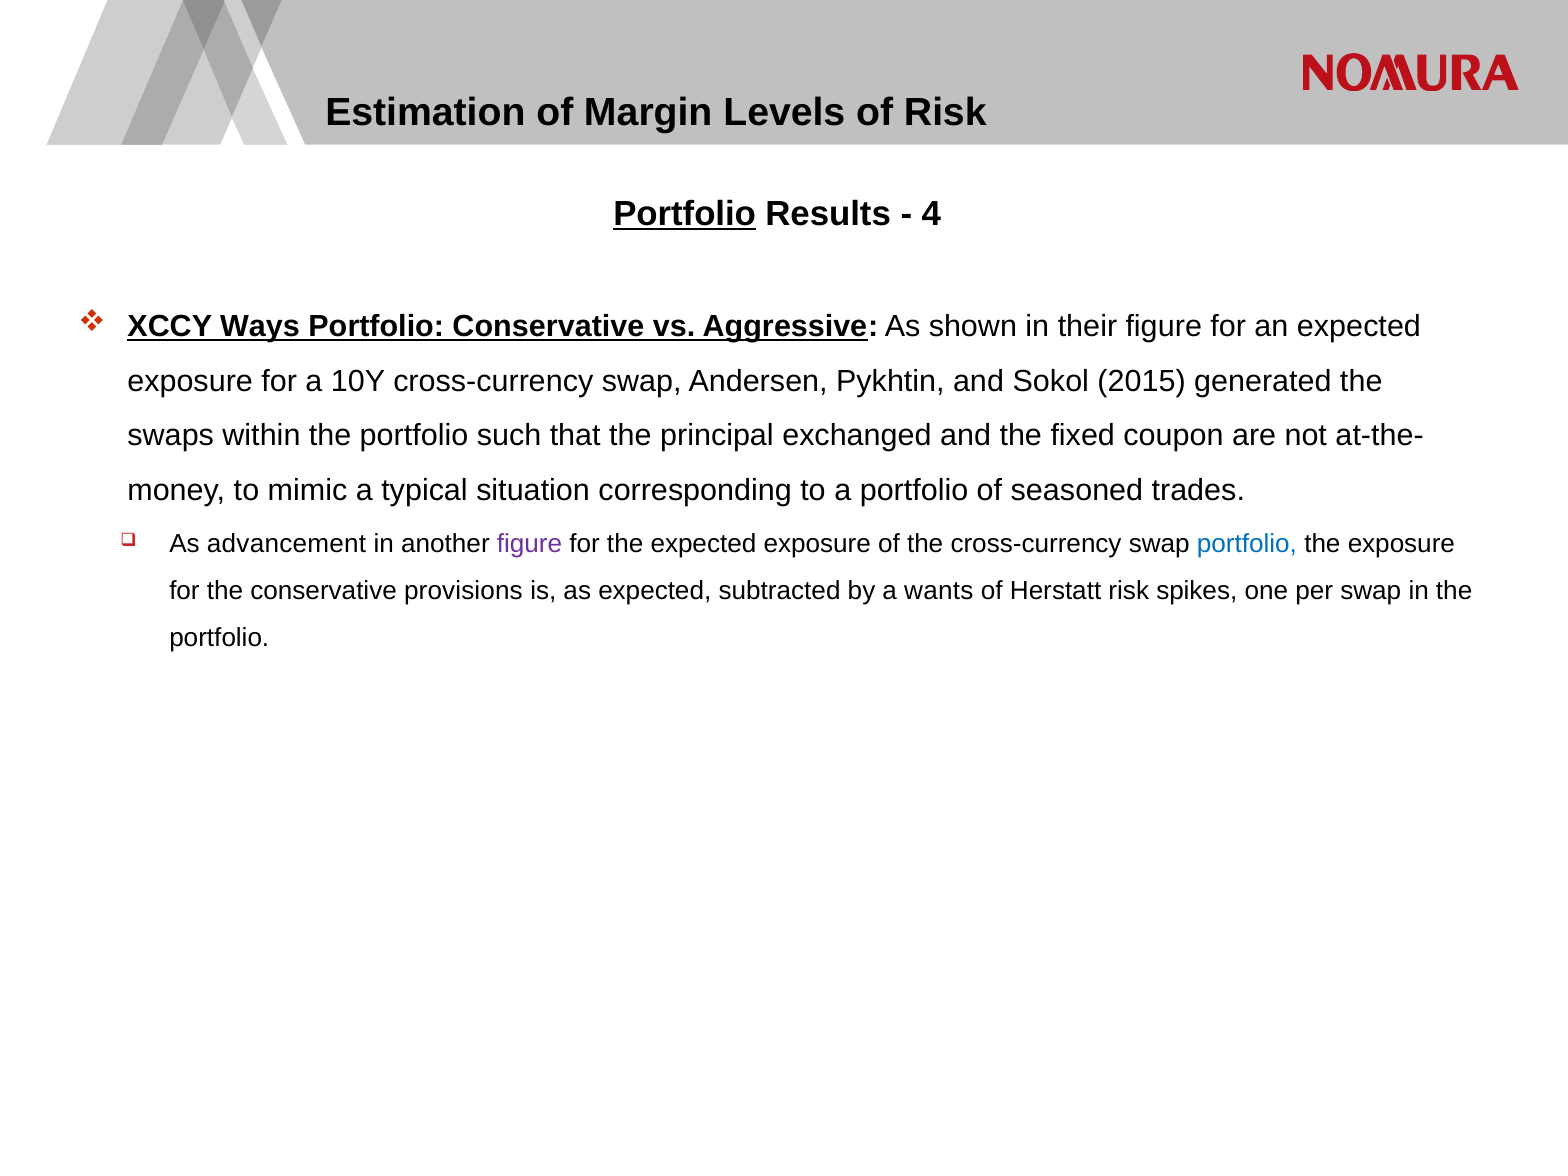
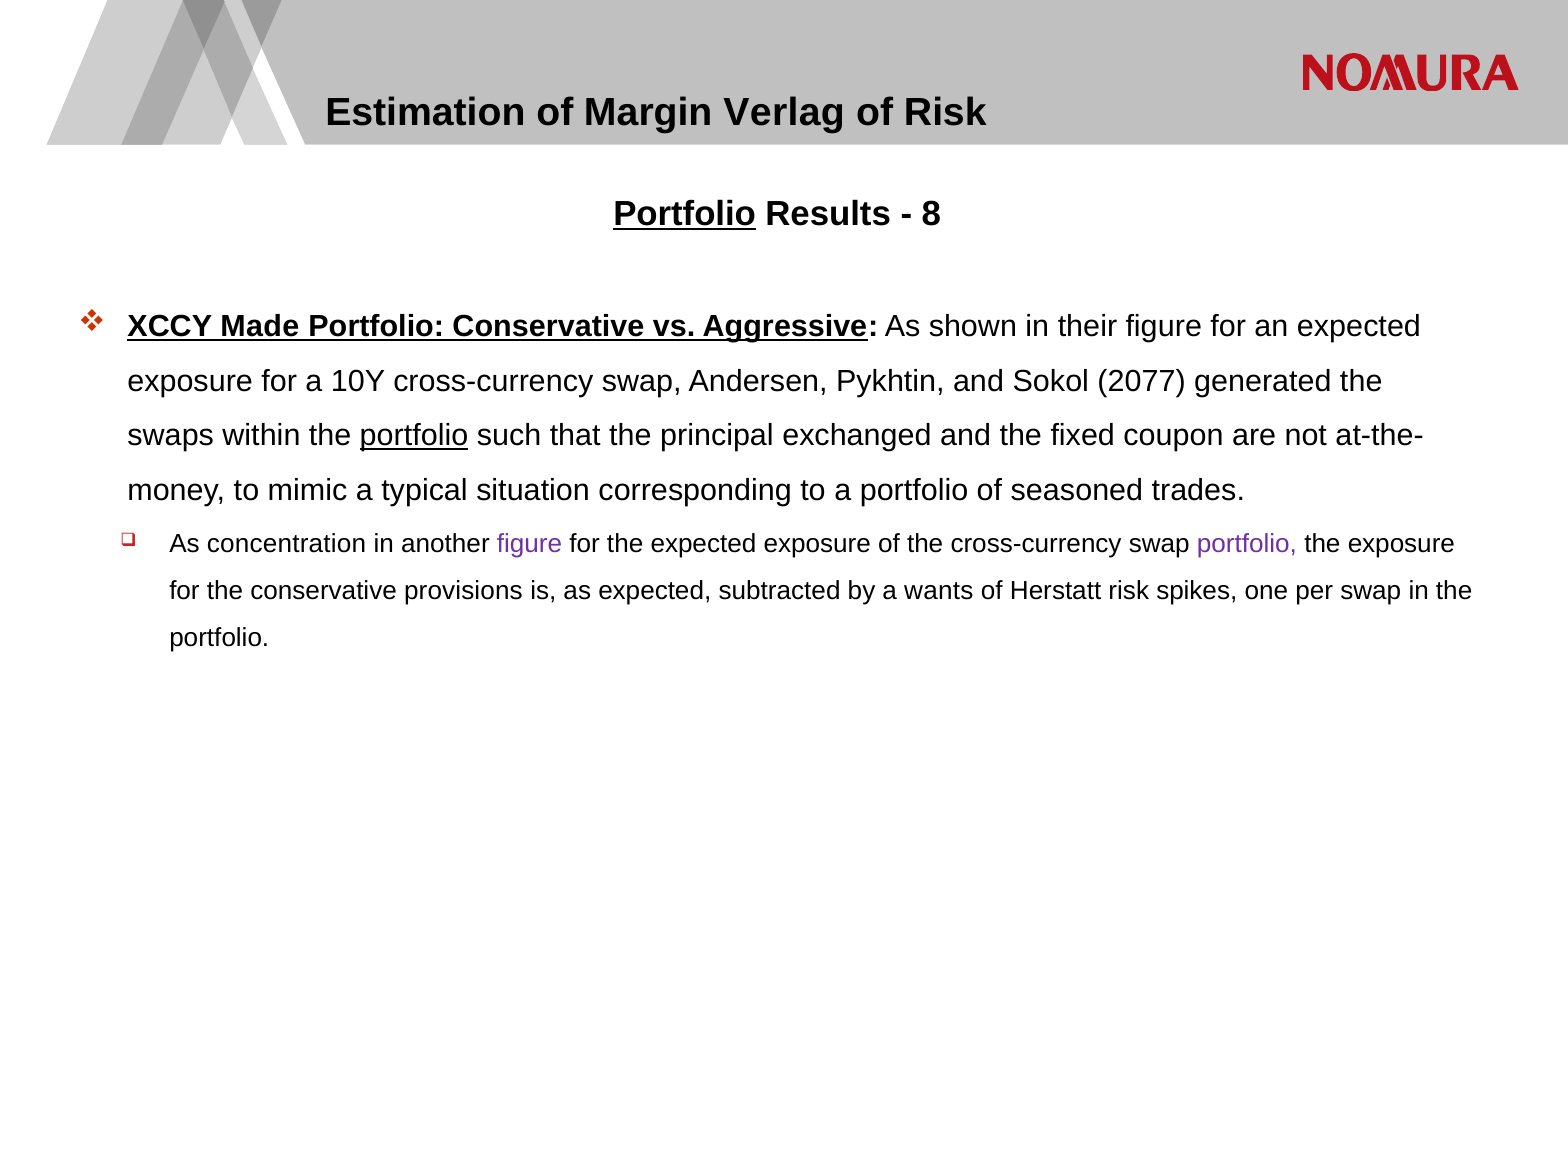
Levels: Levels -> Verlag (784, 113)
4: 4 -> 8 (931, 214)
Ways: Ways -> Made (260, 326)
2015: 2015 -> 2077 (1142, 381)
portfolio underline: none -> present (414, 436)
advancement: advancement -> concentration (287, 544)
portfolio colour: blue -> purple (1247, 544)
